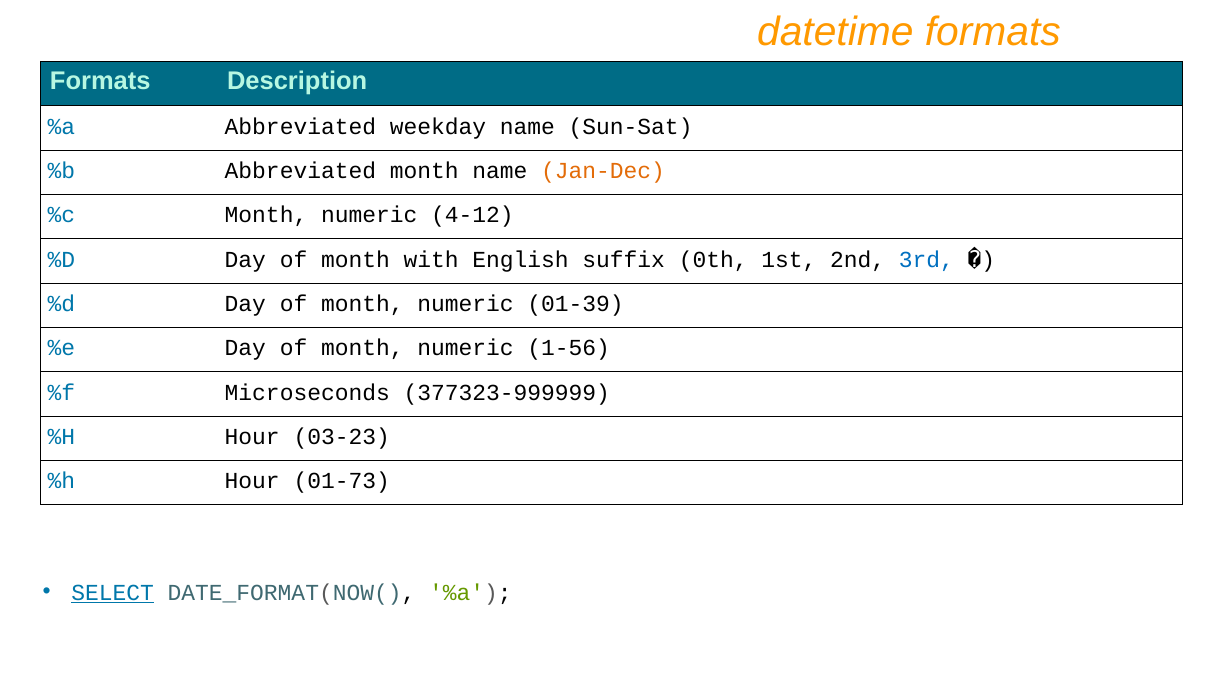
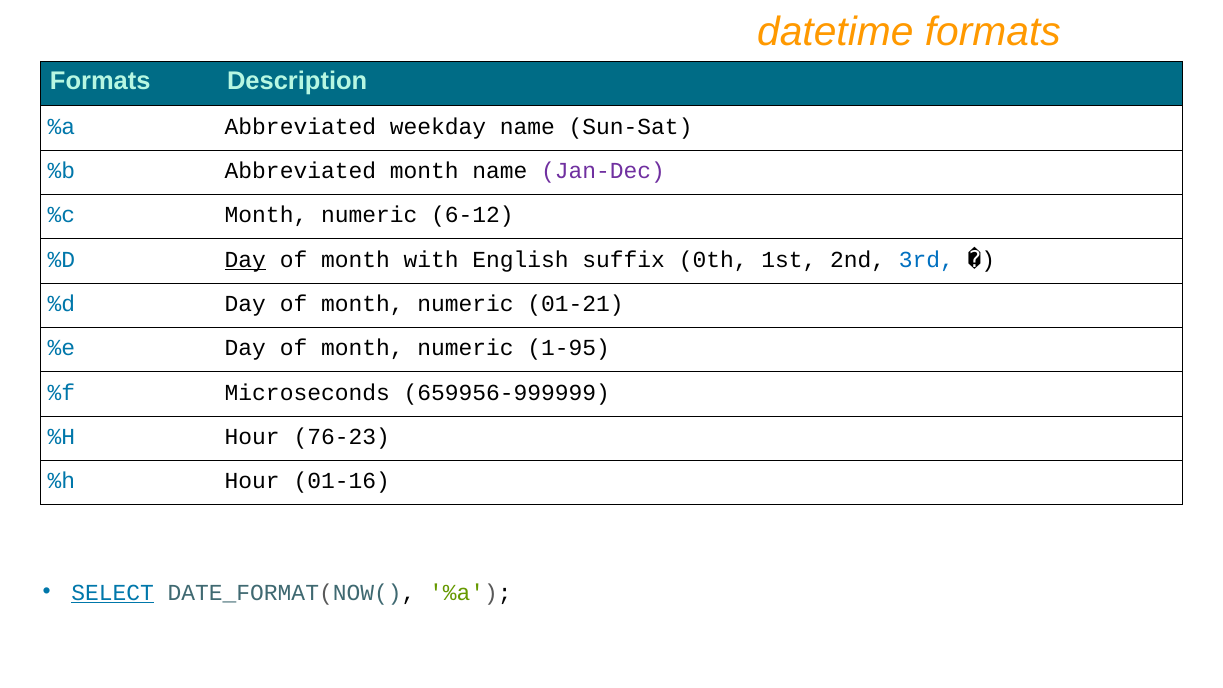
Jan-Dec colour: orange -> purple (603, 171)
4-12: 4-12 -> 6-12 (472, 215)
Day underline: none -> present (245, 259)
01-39: 01-39 -> 01-21 (576, 304)
1-56: 1-56 -> 1-95 (569, 348)
377323-999999: 377323-999999 -> 659956-999999 (507, 393)
03-23: 03-23 -> 76-23 (342, 437)
01-73: 01-73 -> 01-16 (342, 481)
